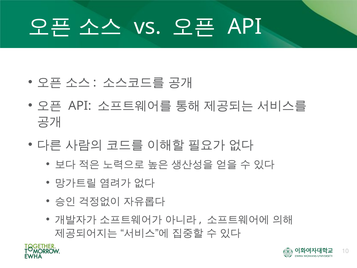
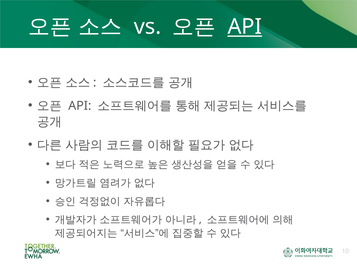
API underline: none -> present (245, 27)
